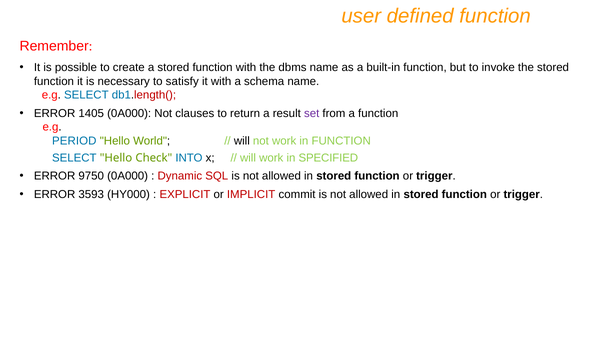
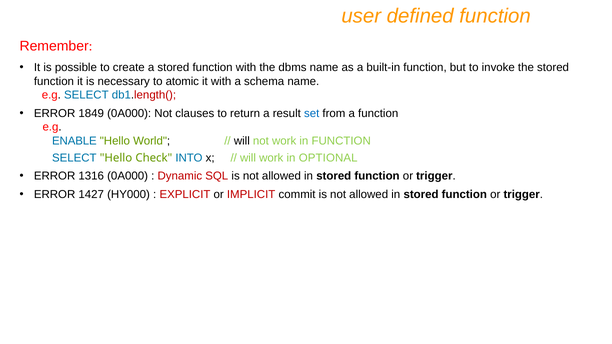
satisfy: satisfy -> atomic (182, 81)
1405: 1405 -> 1849 (91, 114)
set colour: purple -> blue (312, 114)
PERIOD: PERIOD -> ENABLE (74, 141)
SPECIFIED: SPECIFIED -> OPTIONAL (328, 158)
9750: 9750 -> 1316 (91, 176)
3593: 3593 -> 1427 (91, 195)
